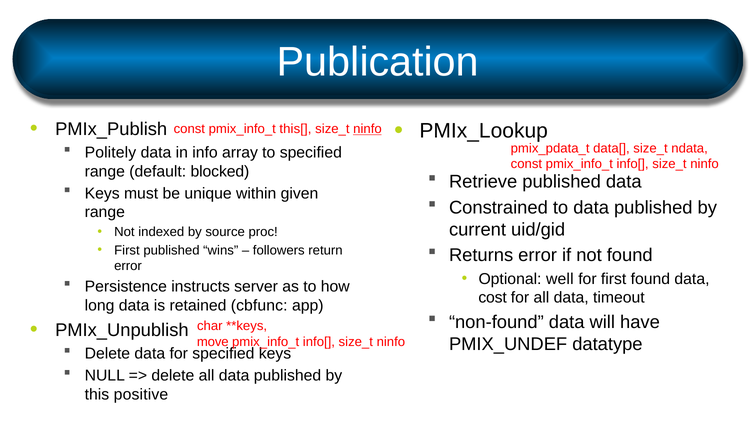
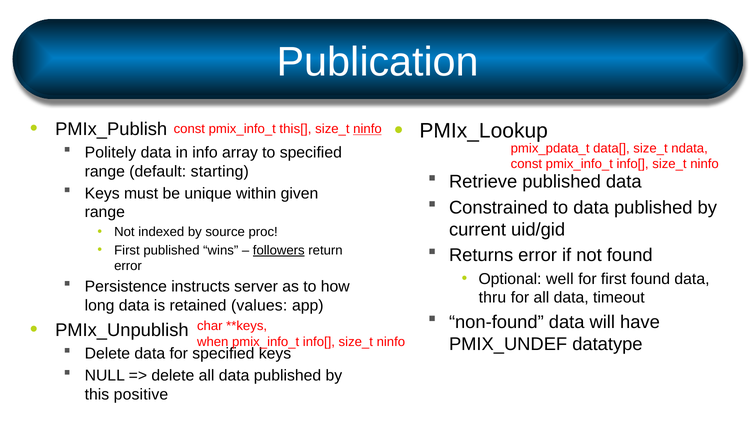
blocked: blocked -> starting (220, 171)
followers underline: none -> present (279, 251)
cost: cost -> thru (492, 298)
cbfunc: cbfunc -> values (259, 306)
move: move -> when (213, 342)
